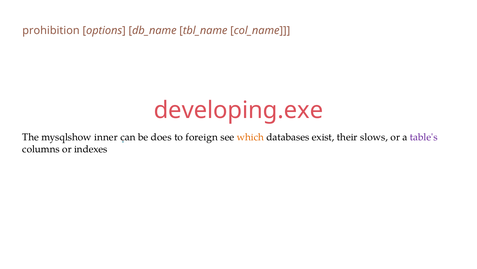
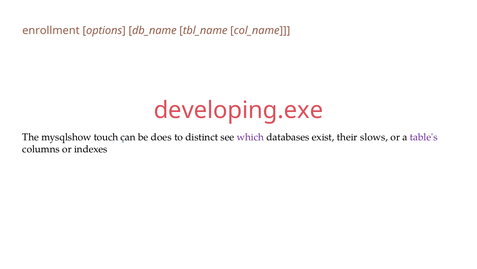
prohibition: prohibition -> enrollment (51, 31)
inner: inner -> touch (106, 137)
foreign: foreign -> distinct (202, 137)
which colour: orange -> purple (250, 137)
